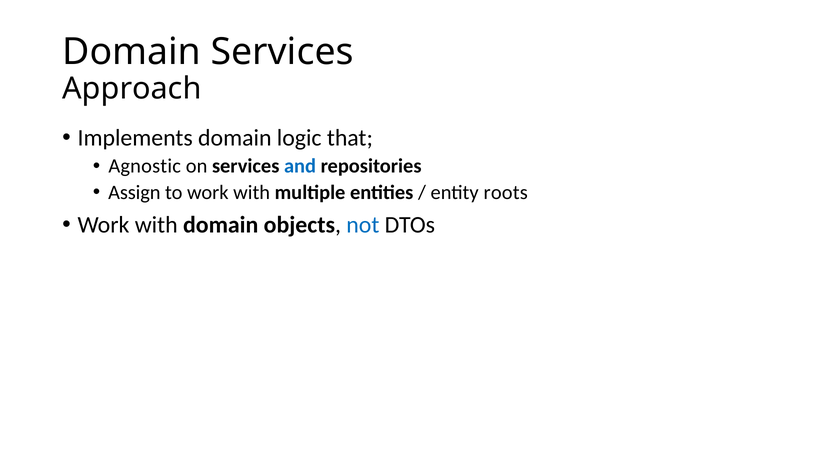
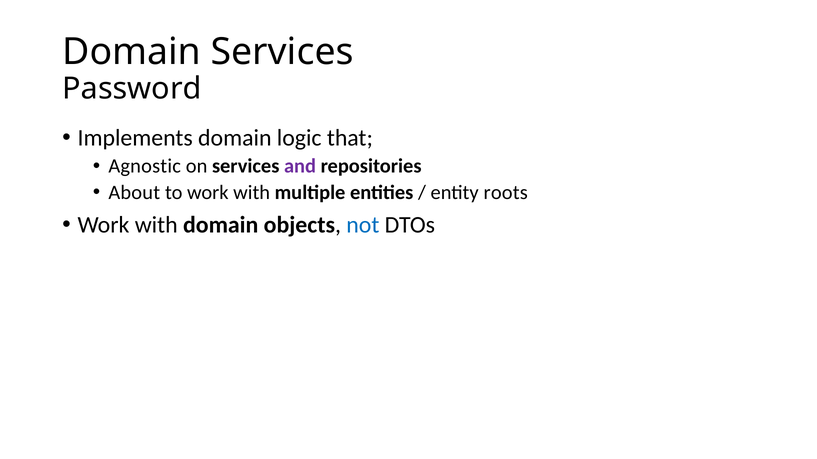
Approach: Approach -> Password (132, 89)
and colour: blue -> purple (300, 166)
Assign: Assign -> About (134, 193)
